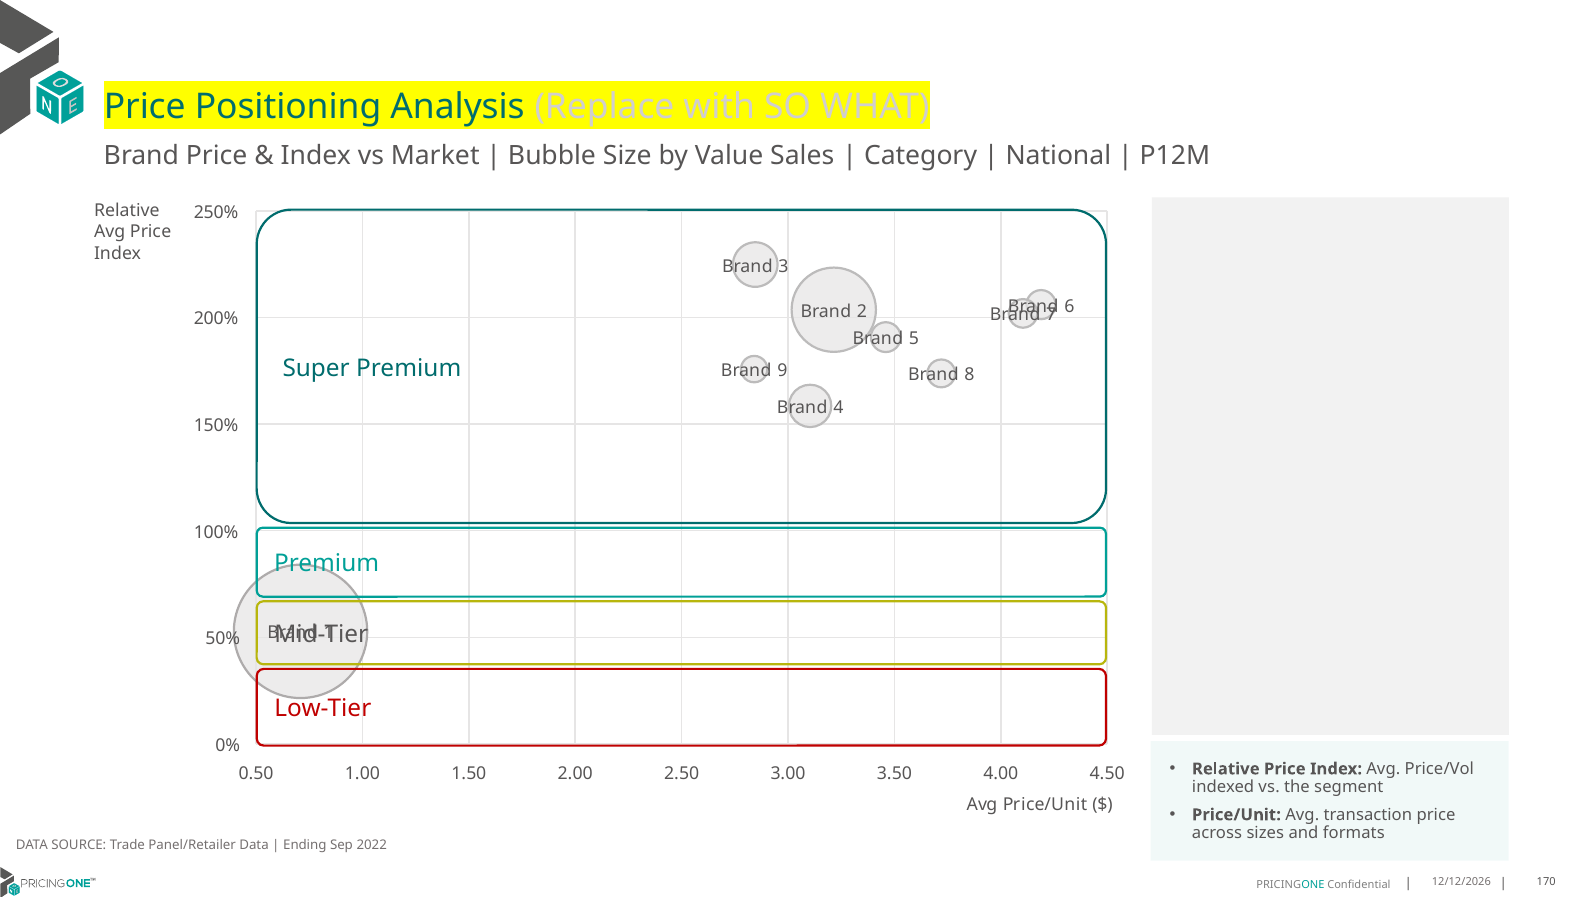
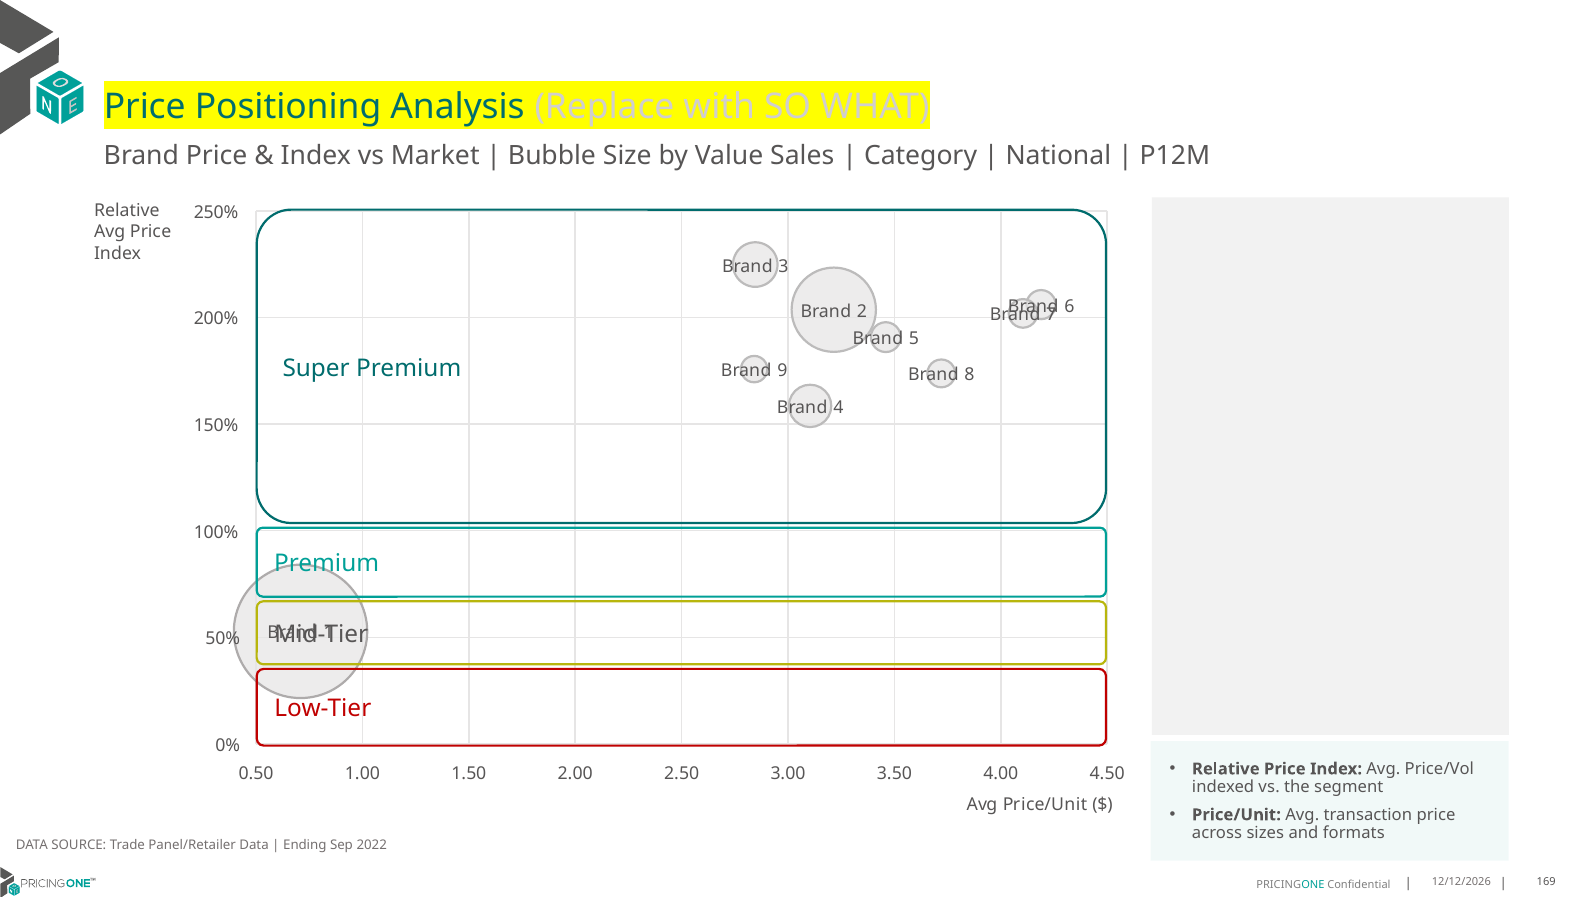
170: 170 -> 169 (1546, 882)
